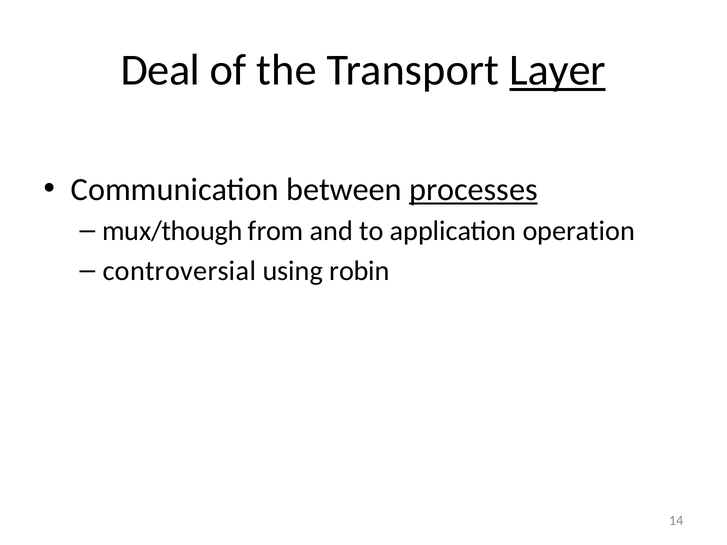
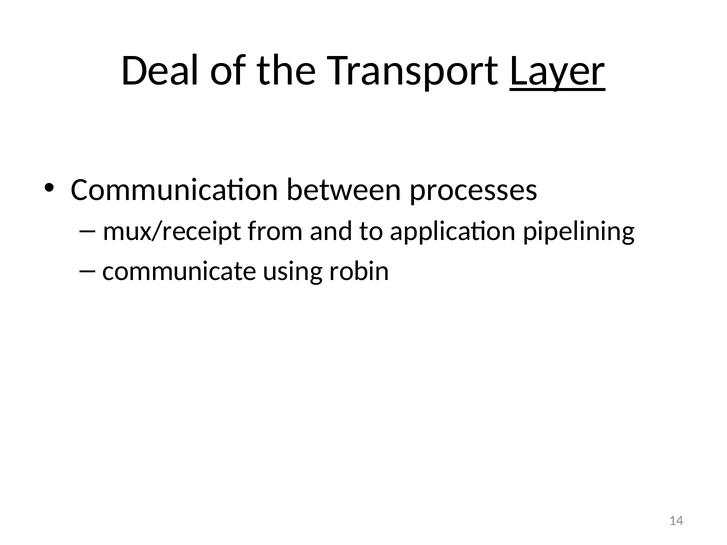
processes underline: present -> none (473, 189)
mux/though: mux/though -> mux/receipt (172, 231)
operation: operation -> pipelining (579, 231)
controversial: controversial -> communicate (180, 271)
